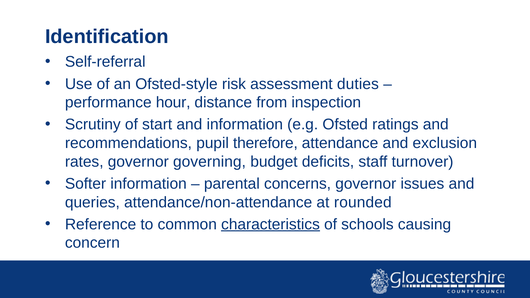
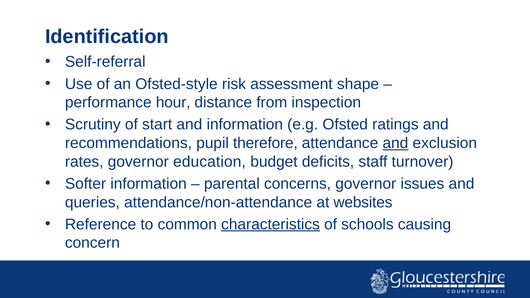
duties: duties -> shape (358, 84)
and underline: none -> present (395, 143)
governing: governing -> education (209, 162)
rounded: rounded -> websites (363, 202)
